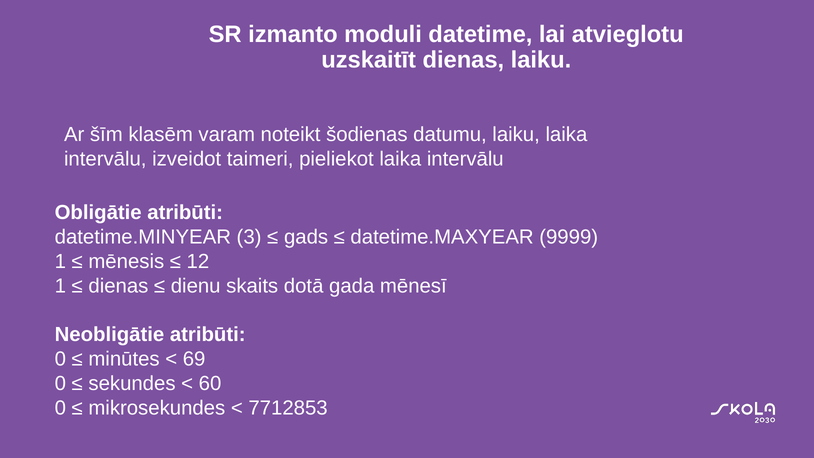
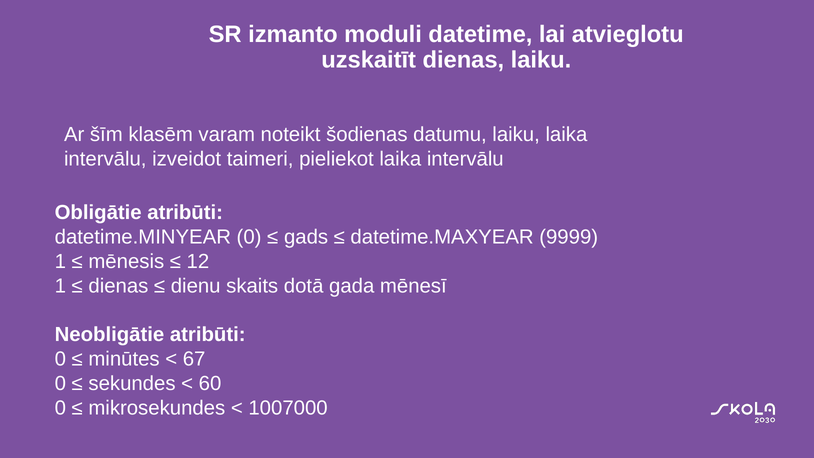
datetime.MINYEAR 3: 3 -> 0 (249, 237)
69: 69 -> 67 (194, 359)
7712853: 7712853 -> 1007000 (288, 408)
